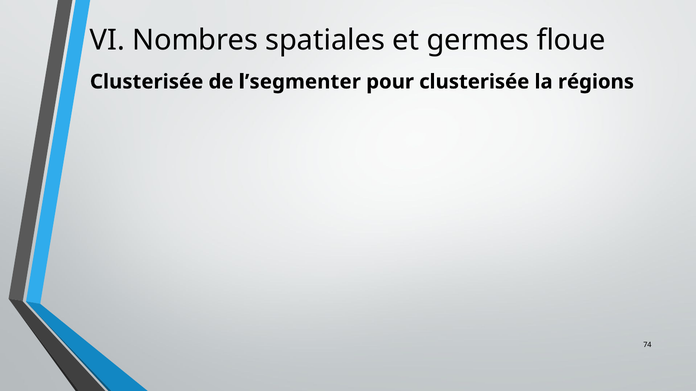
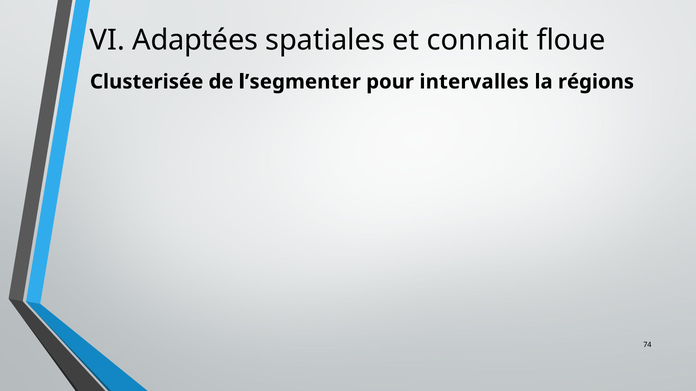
Nombres: Nombres -> Adaptées (195, 40)
germes: germes -> connait (478, 40)
pour clusterisée: clusterisée -> intervalles (474, 82)
